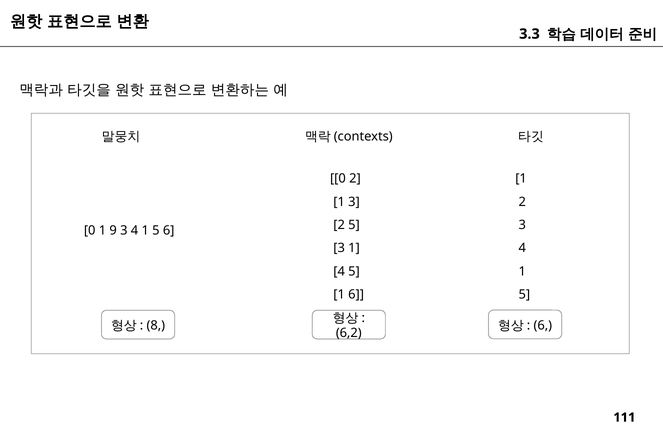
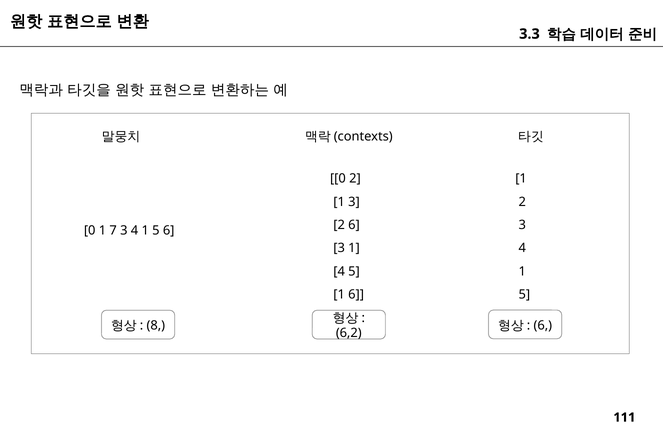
2 5: 5 -> 6 (354, 225)
9: 9 -> 7 (113, 231)
